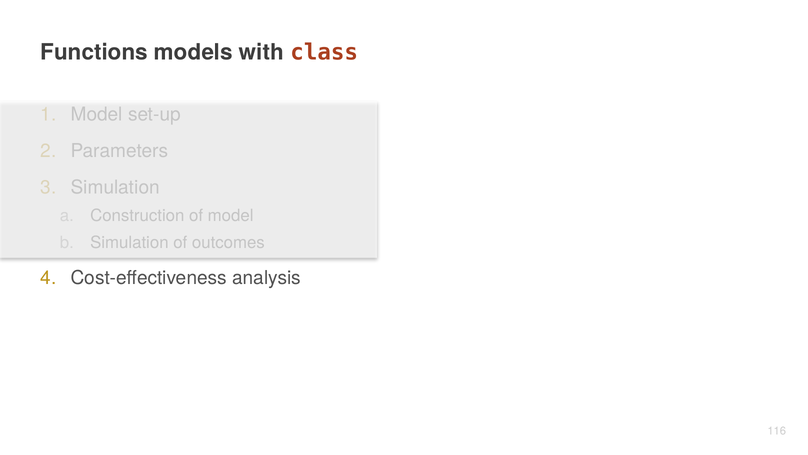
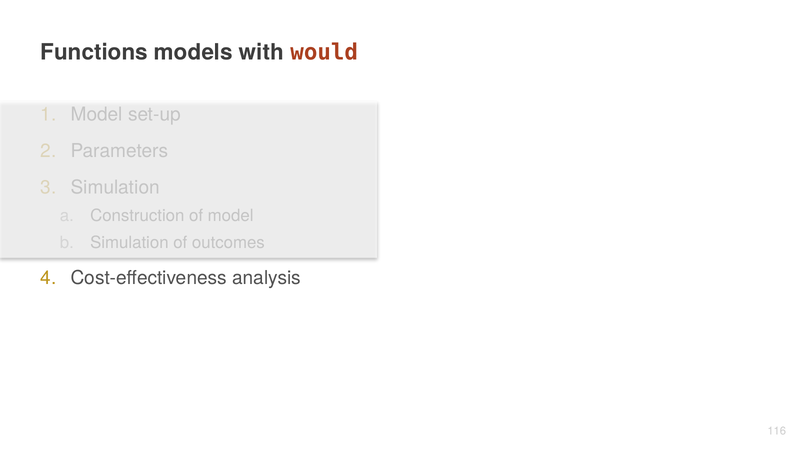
class: class -> would (324, 52)
